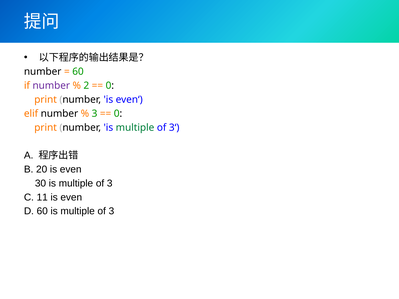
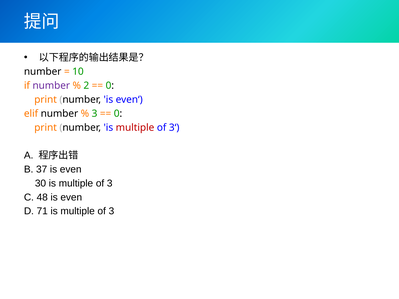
60: 60 -> 10 (78, 72)
multiple colour: green -> red (135, 128)
20: 20 -> 37 (42, 169)
11: 11 -> 48 (42, 197)
D 60: 60 -> 71 (42, 211)
